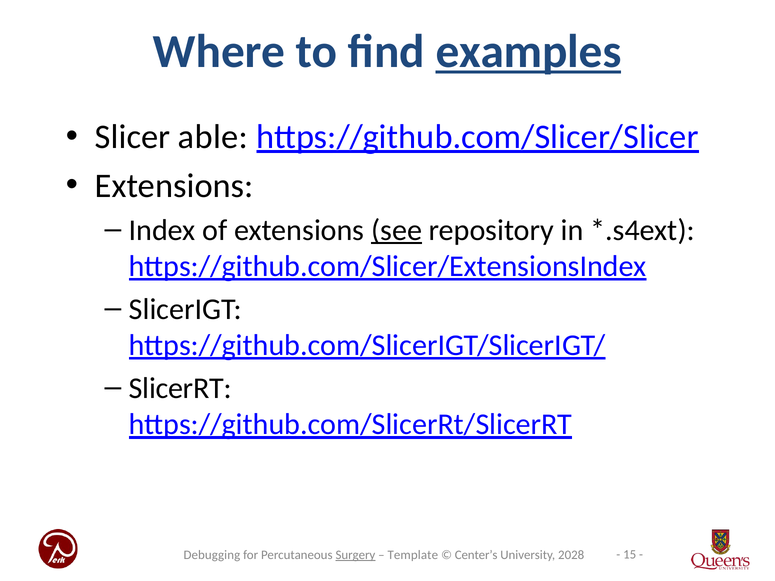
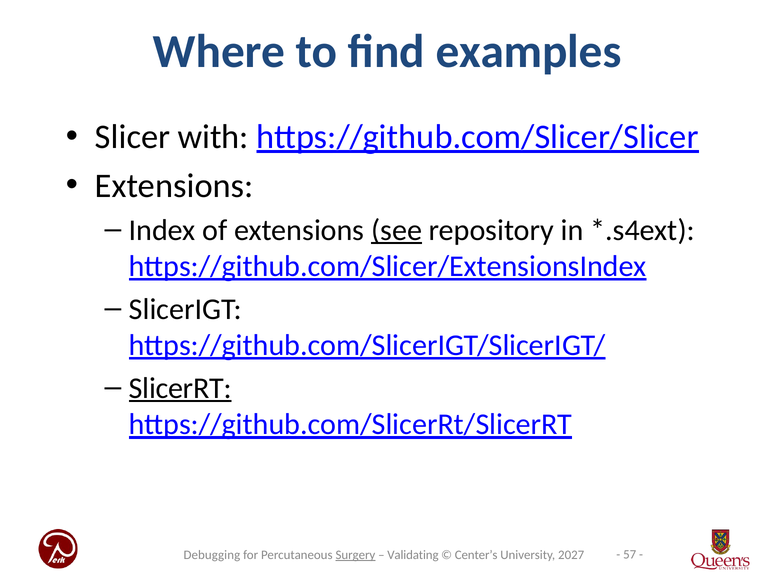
examples underline: present -> none (528, 52)
able: able -> with (213, 137)
SlicerRT underline: none -> present (180, 388)
15: 15 -> 57 (630, 555)
Template: Template -> Validating (413, 555)
2028: 2028 -> 2027 (571, 555)
